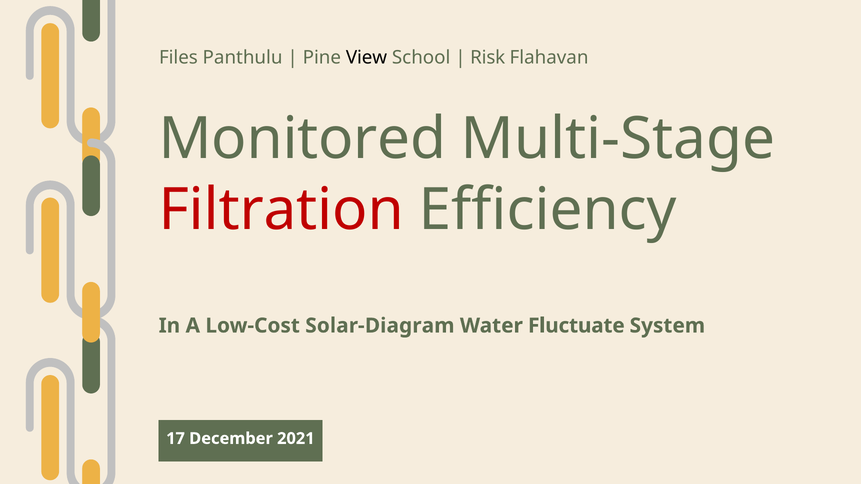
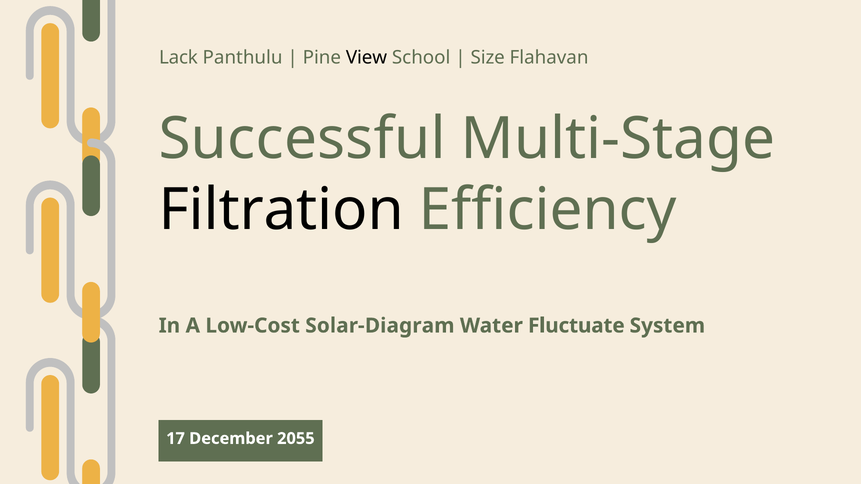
Files: Files -> Lack (178, 57)
Risk: Risk -> Size (488, 57)
Monitored: Monitored -> Successful (302, 139)
Filtration colour: red -> black (281, 210)
2021: 2021 -> 2055 (296, 439)
